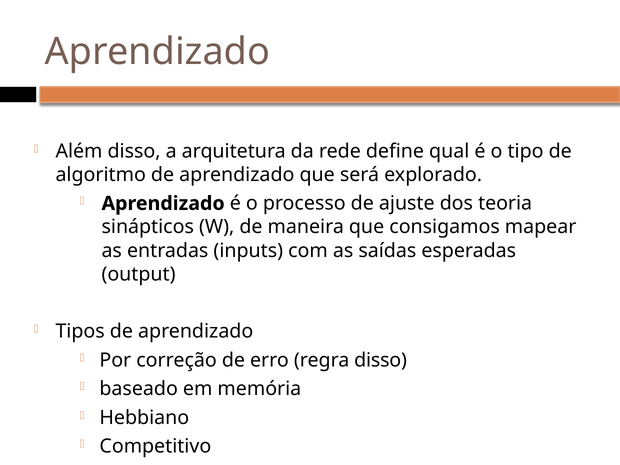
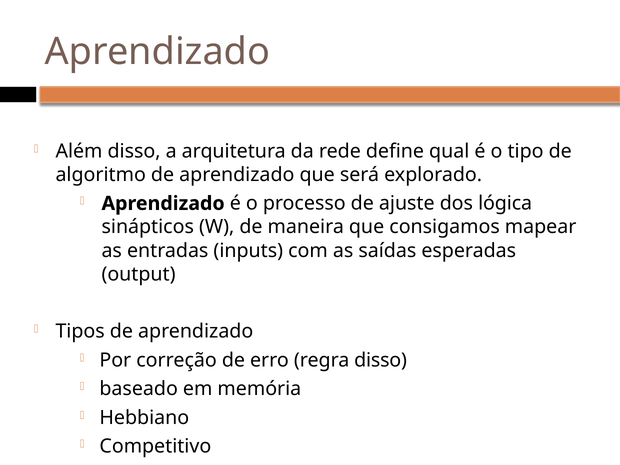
teoria: teoria -> lógica (505, 203)
